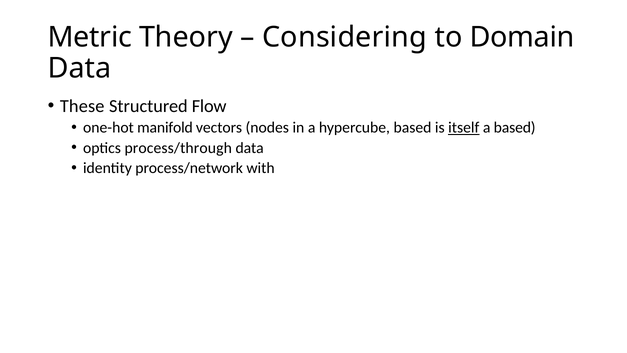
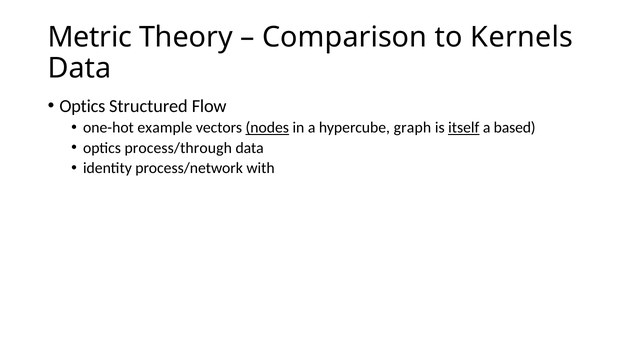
Considering: Considering -> Comparison (345, 37)
Domain: Domain -> Kernels (522, 37)
These: These -> Optics (82, 106)
manifold: manifold -> example (165, 128)
nodes underline: none -> present (267, 128)
hypercube based: based -> graph (412, 128)
